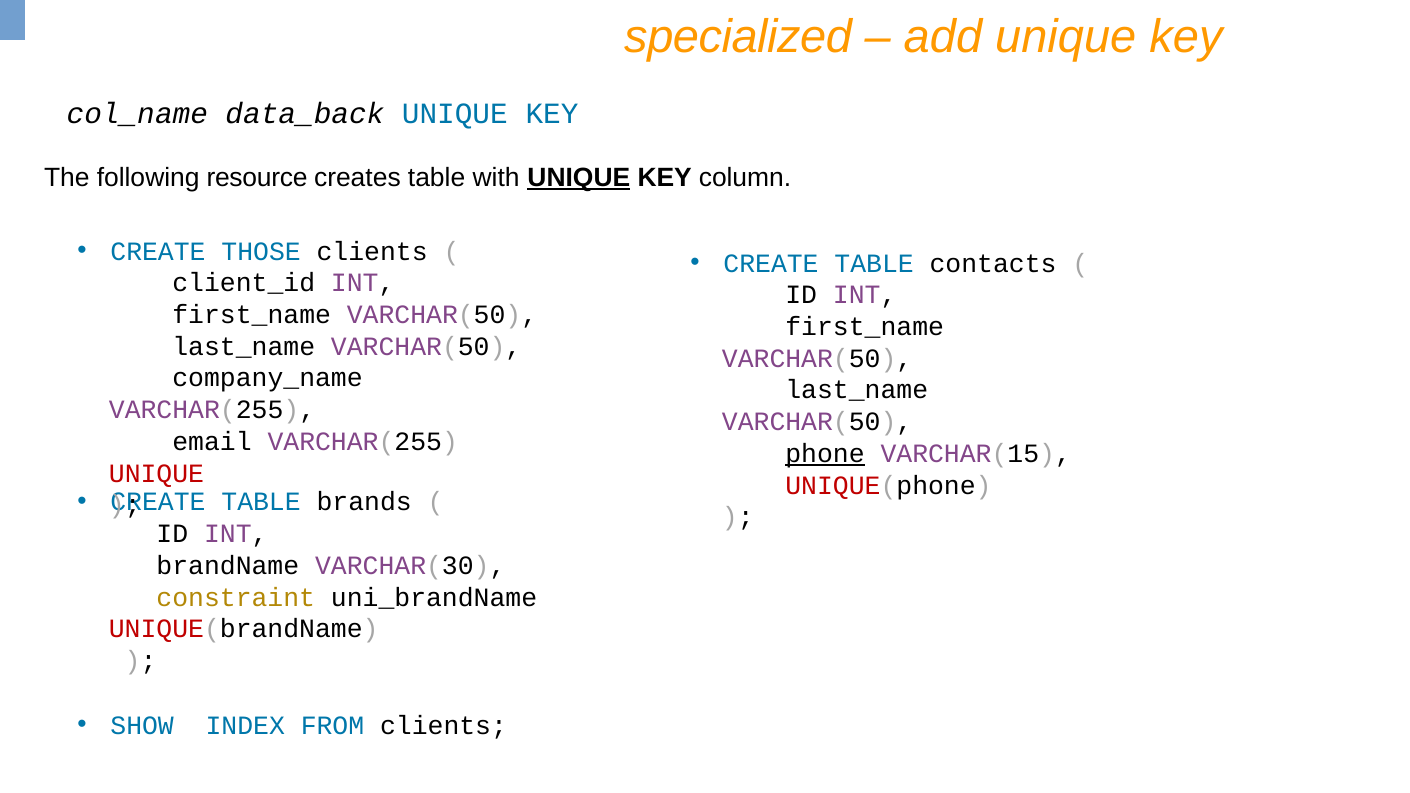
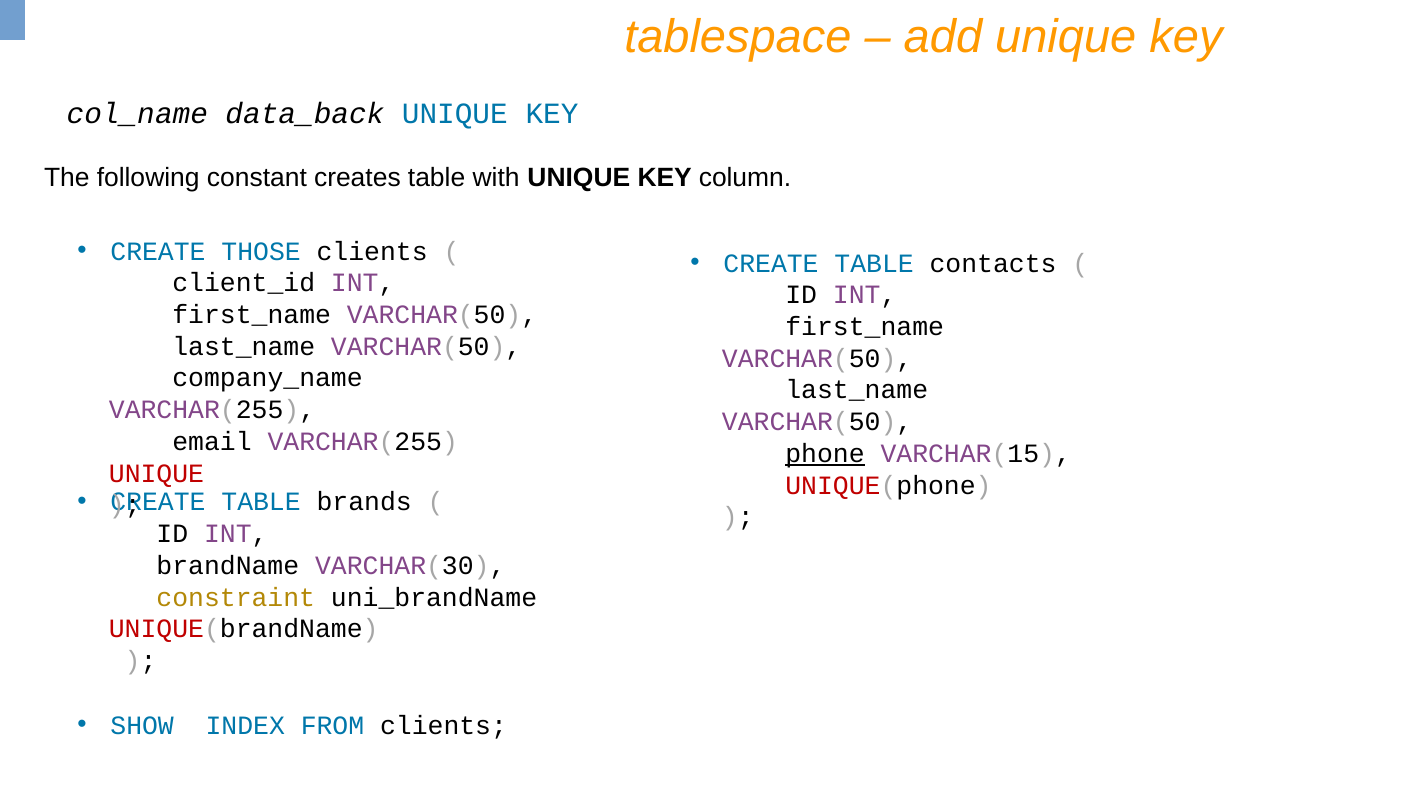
specialized: specialized -> tablespace (738, 37)
resource: resource -> constant (257, 178)
UNIQUE underline: present -> none (579, 178)
